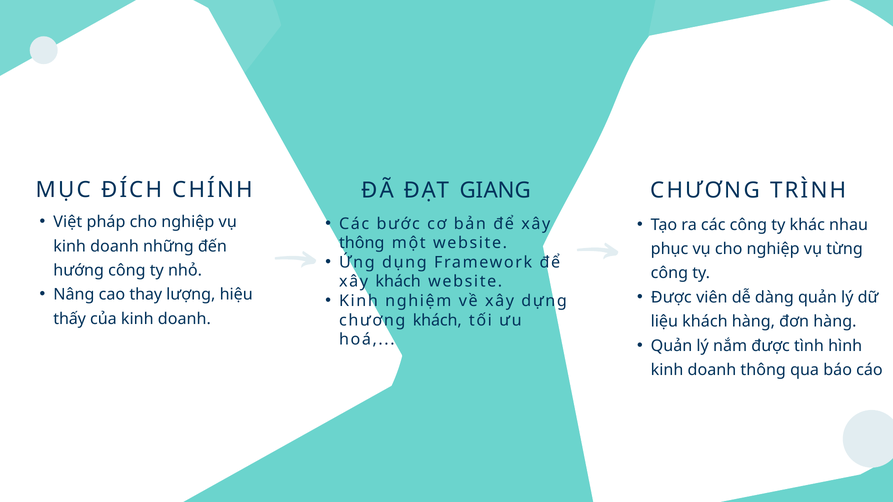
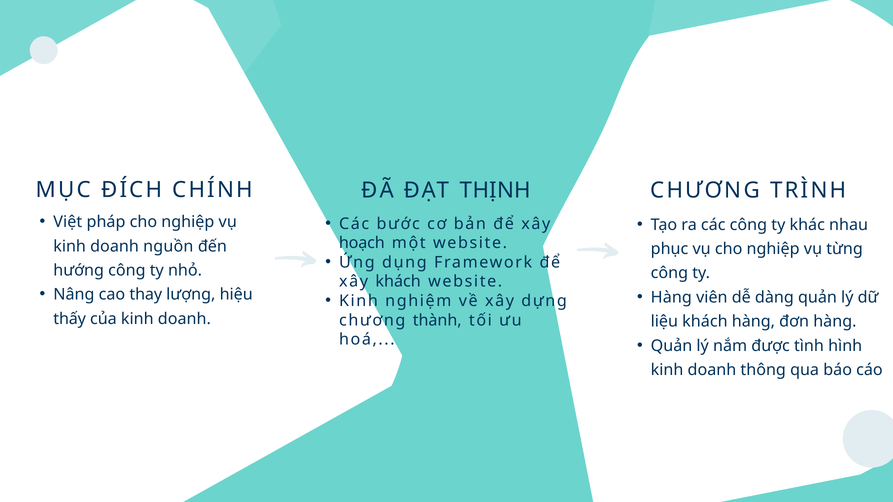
GIANG: GIANG -> THỊNH (495, 191)
thông: thông -> hoạch (362, 243)
những: những -> nguồn (168, 246)
Được: Được -> Hàng (671, 298)
chương khách: khách -> thành (437, 321)
